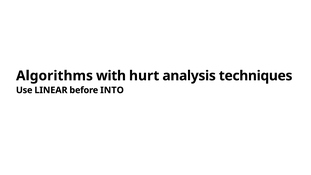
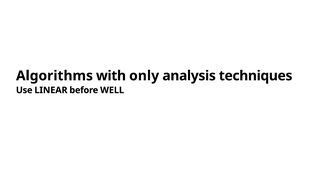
hurt: hurt -> only (144, 76)
INTO: INTO -> WELL (112, 90)
